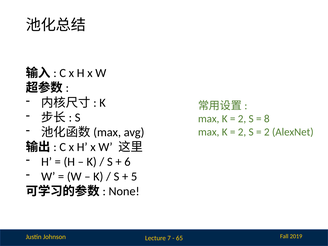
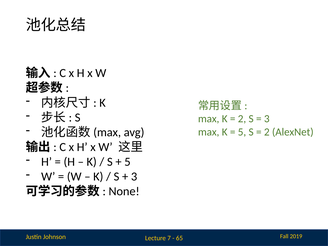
8: 8 -> 3 (267, 119)
2: 2 -> 5 (242, 132)
6: 6 -> 5 (127, 162)
5: 5 -> 3 (134, 177)
